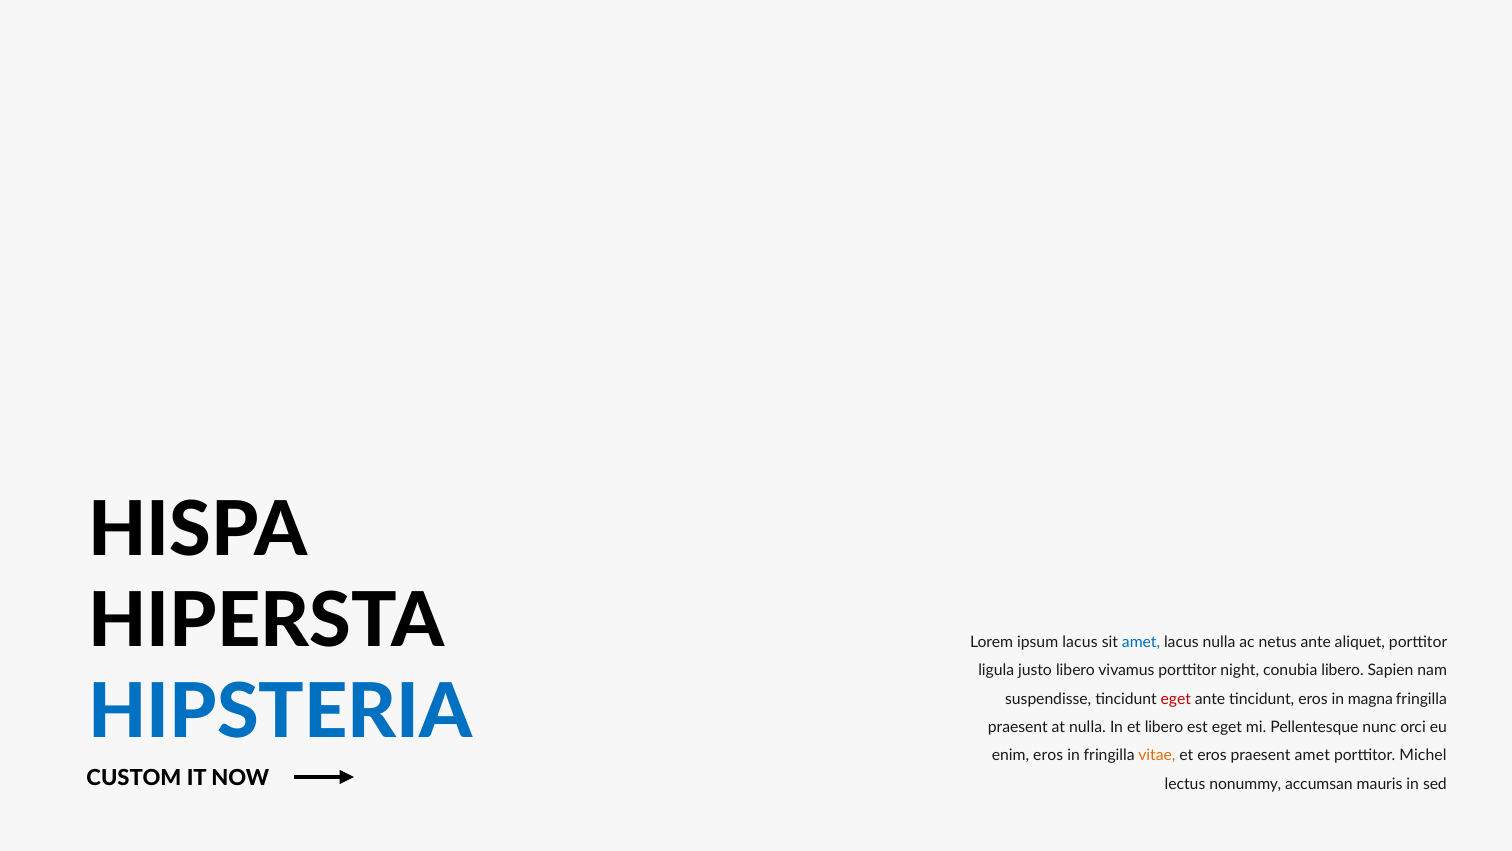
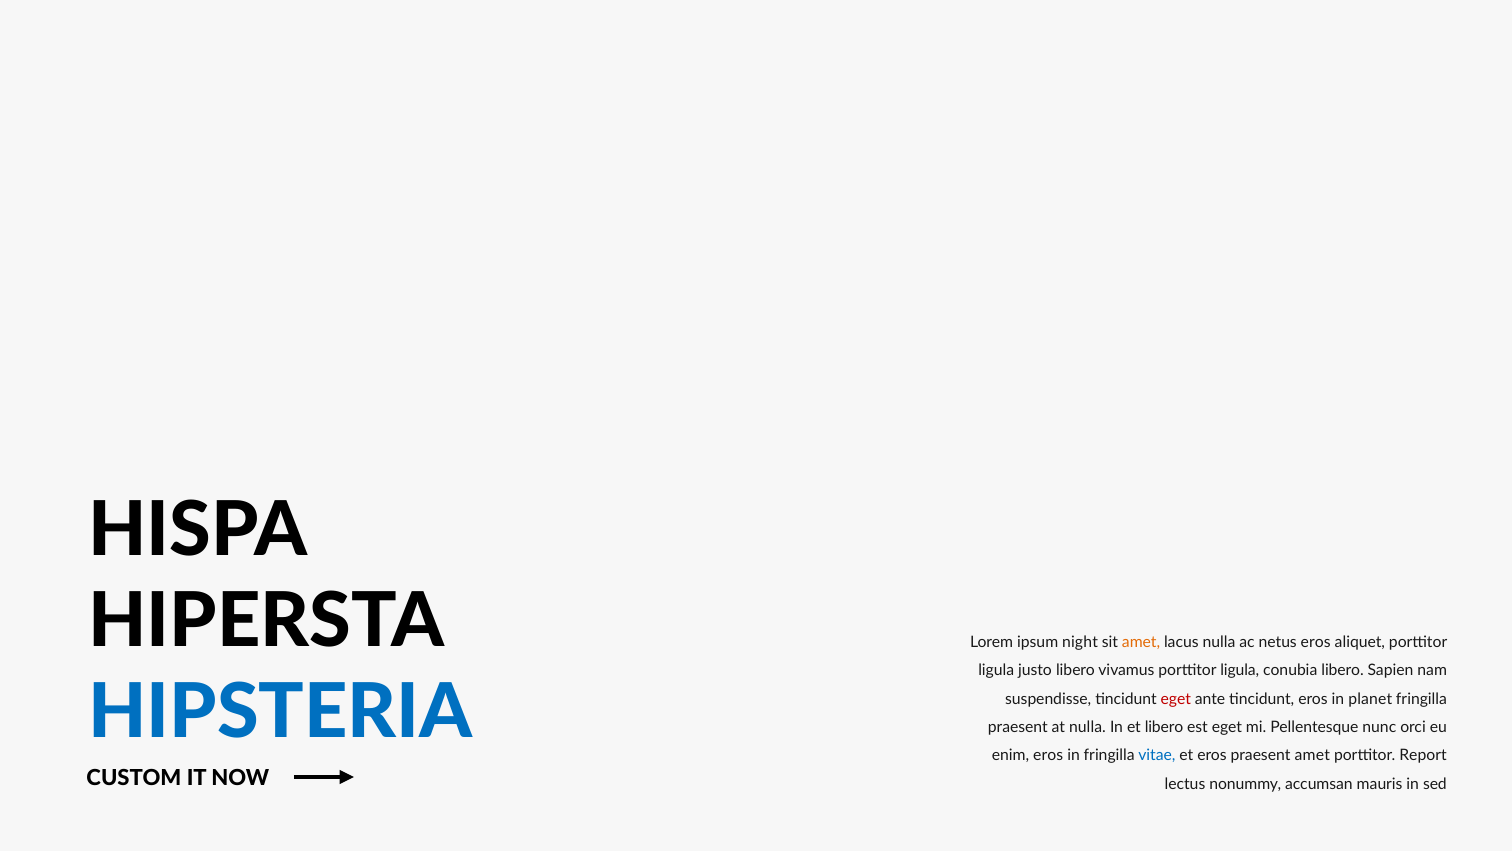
ipsum lacus: lacus -> night (1080, 642)
amet colour: blue -> orange (1141, 642)
netus ante: ante -> eros (1316, 642)
vivamus porttitor night: night -> ligula (1240, 670)
magna: magna -> planet (1370, 699)
vitae colour: orange -> blue (1157, 755)
Michel: Michel -> Report (1423, 755)
